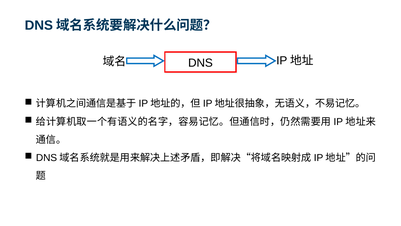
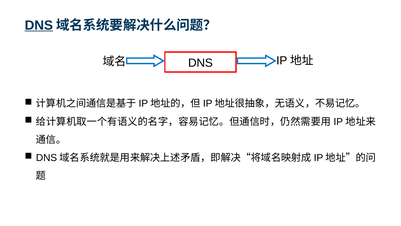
DNS underline: none -> present (39, 25)
